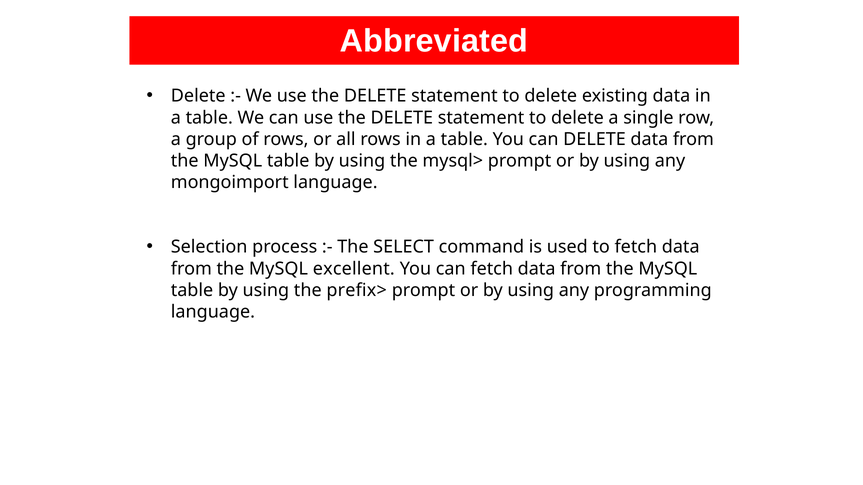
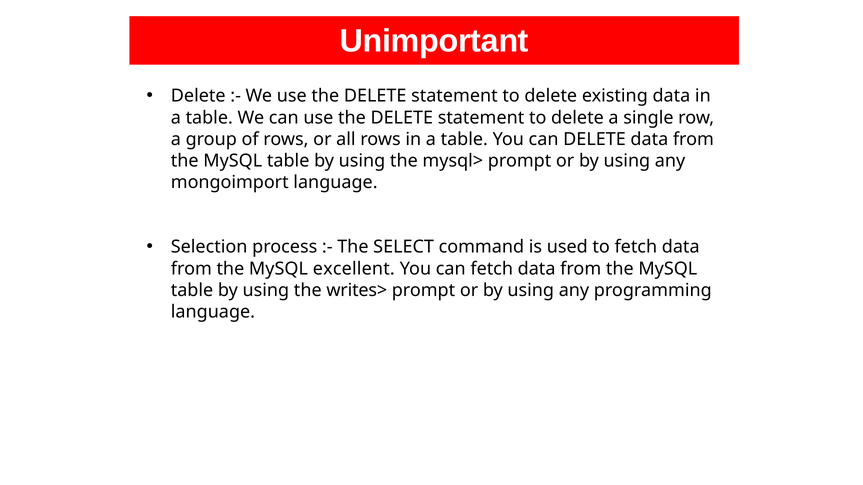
Abbreviated: Abbreviated -> Unimportant (434, 41)
prefix>: prefix> -> writes> (357, 290)
